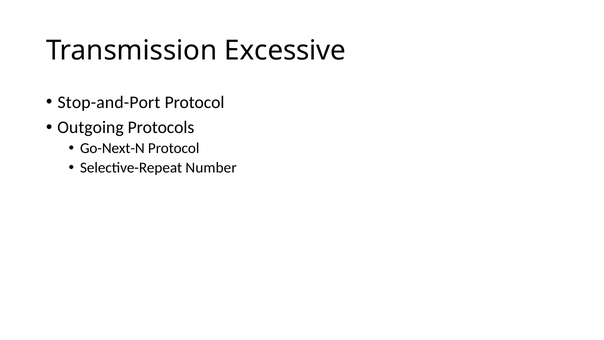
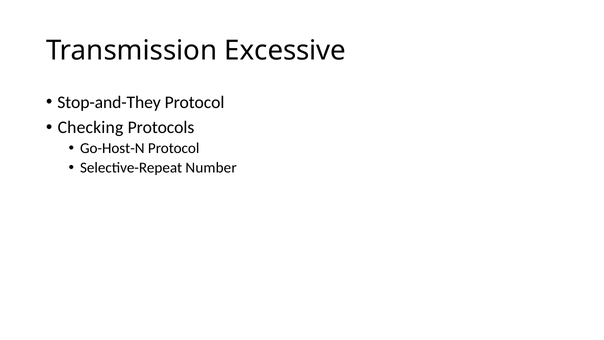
Stop-and-Port: Stop-and-Port -> Stop-and-They (109, 102)
Outgoing: Outgoing -> Checking (90, 127)
Go-Next-N: Go-Next-N -> Go-Host-N (112, 148)
